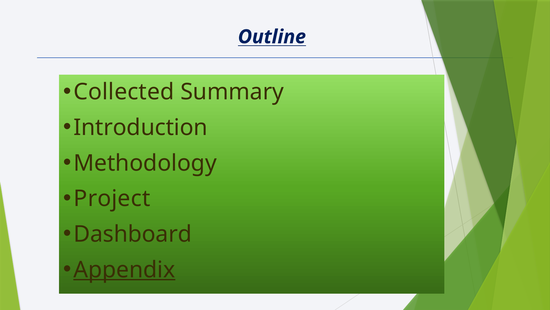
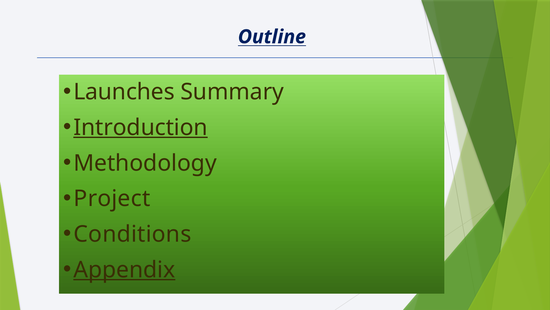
Collected: Collected -> Launches (124, 92)
Introduction underline: none -> present (141, 127)
Dashboard: Dashboard -> Conditions (132, 234)
